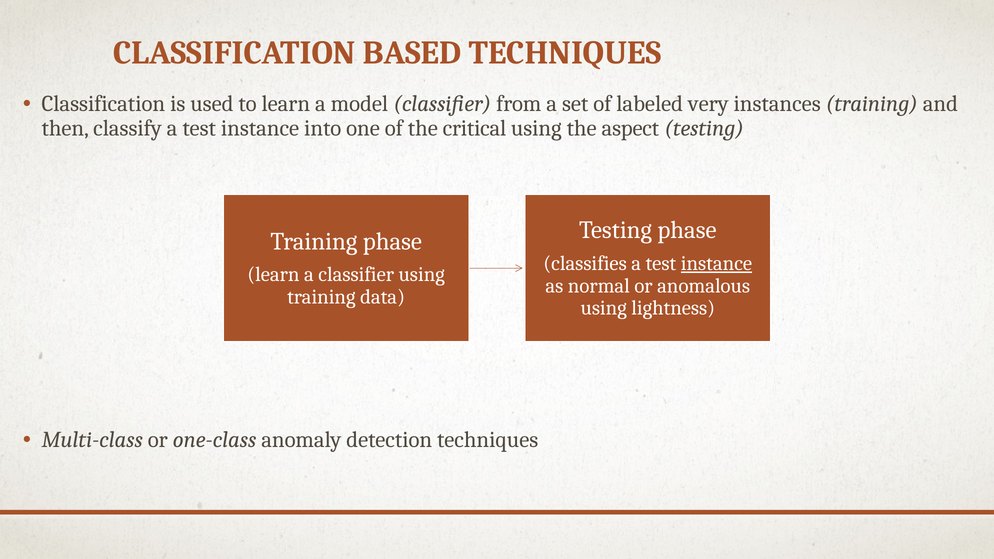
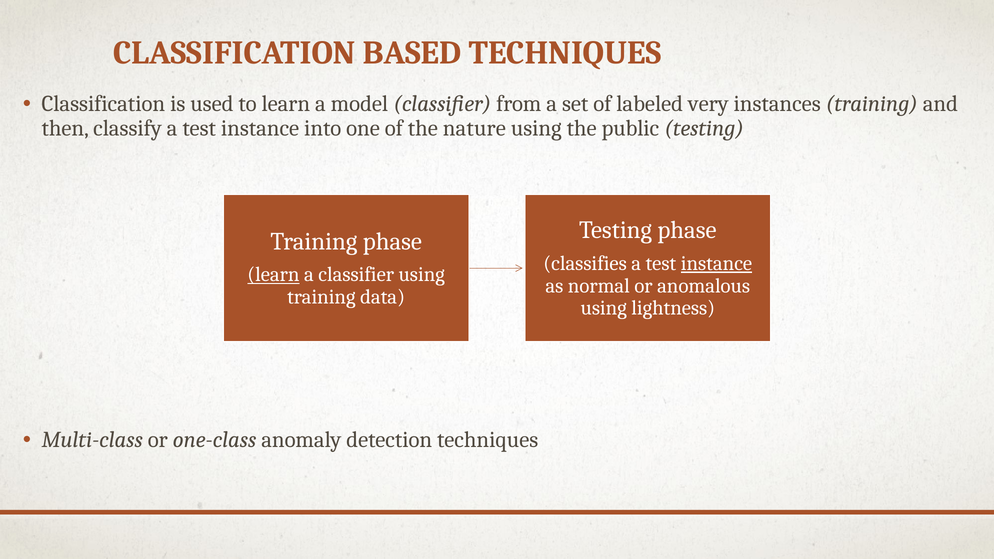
critical: critical -> nature (474, 128)
aspect: aspect -> public (630, 128)
learn underline: none -> present (273, 275)
